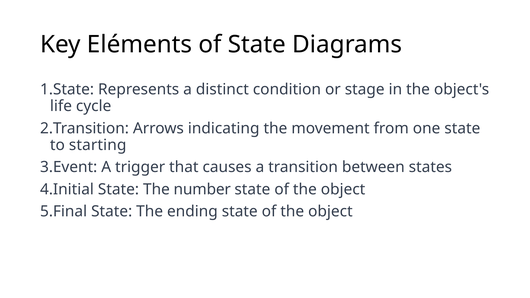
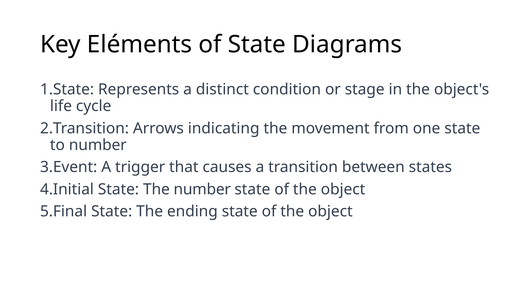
to starting: starting -> number (98, 145)
